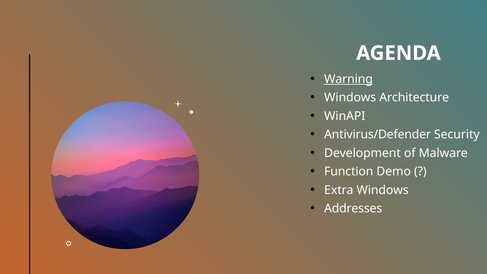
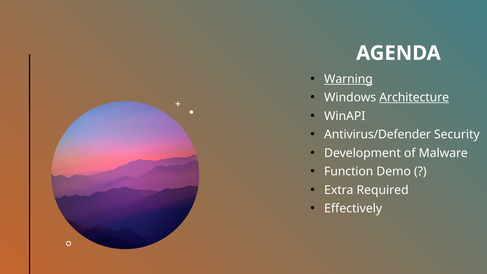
Architecture underline: none -> present (414, 97)
Extra Windows: Windows -> Required (383, 190)
Addresses: Addresses -> Effectively (353, 209)
